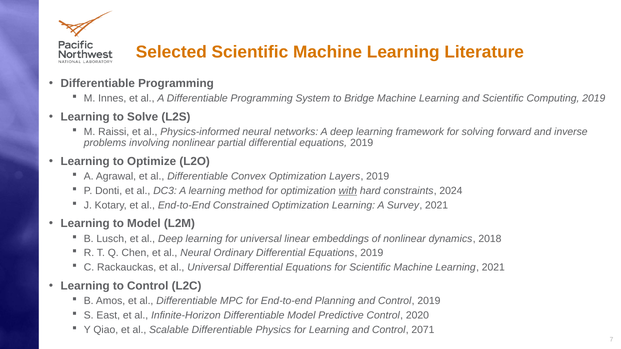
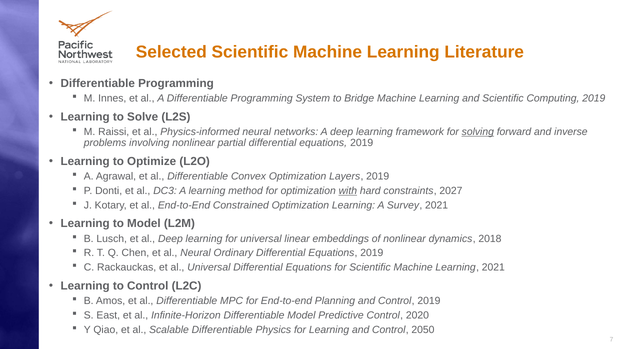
solving underline: none -> present (478, 132)
2024: 2024 -> 2027 (451, 191)
2071: 2071 -> 2050 (423, 330)
